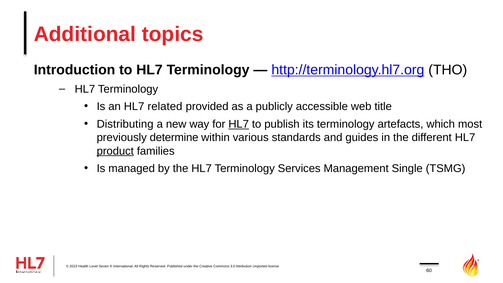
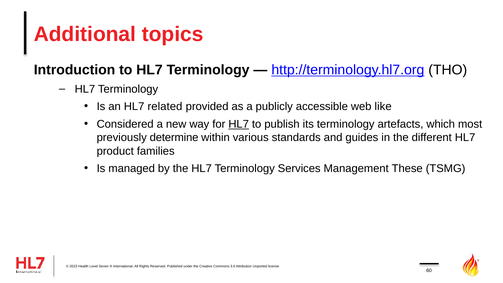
title: title -> like (383, 107)
Distributing: Distributing -> Considered (125, 124)
product underline: present -> none (115, 151)
Single: Single -> These (407, 169)
